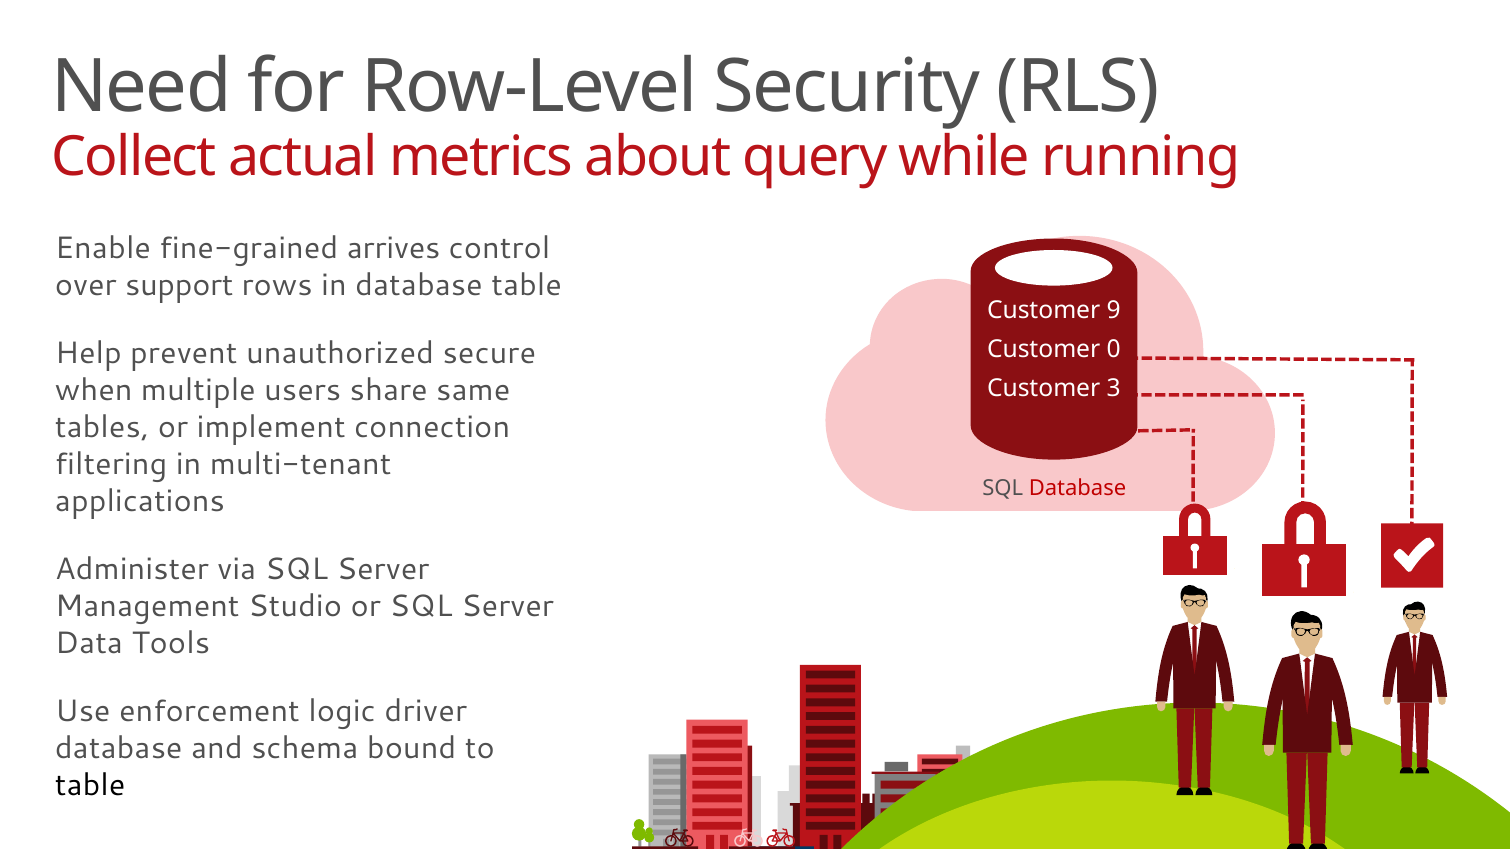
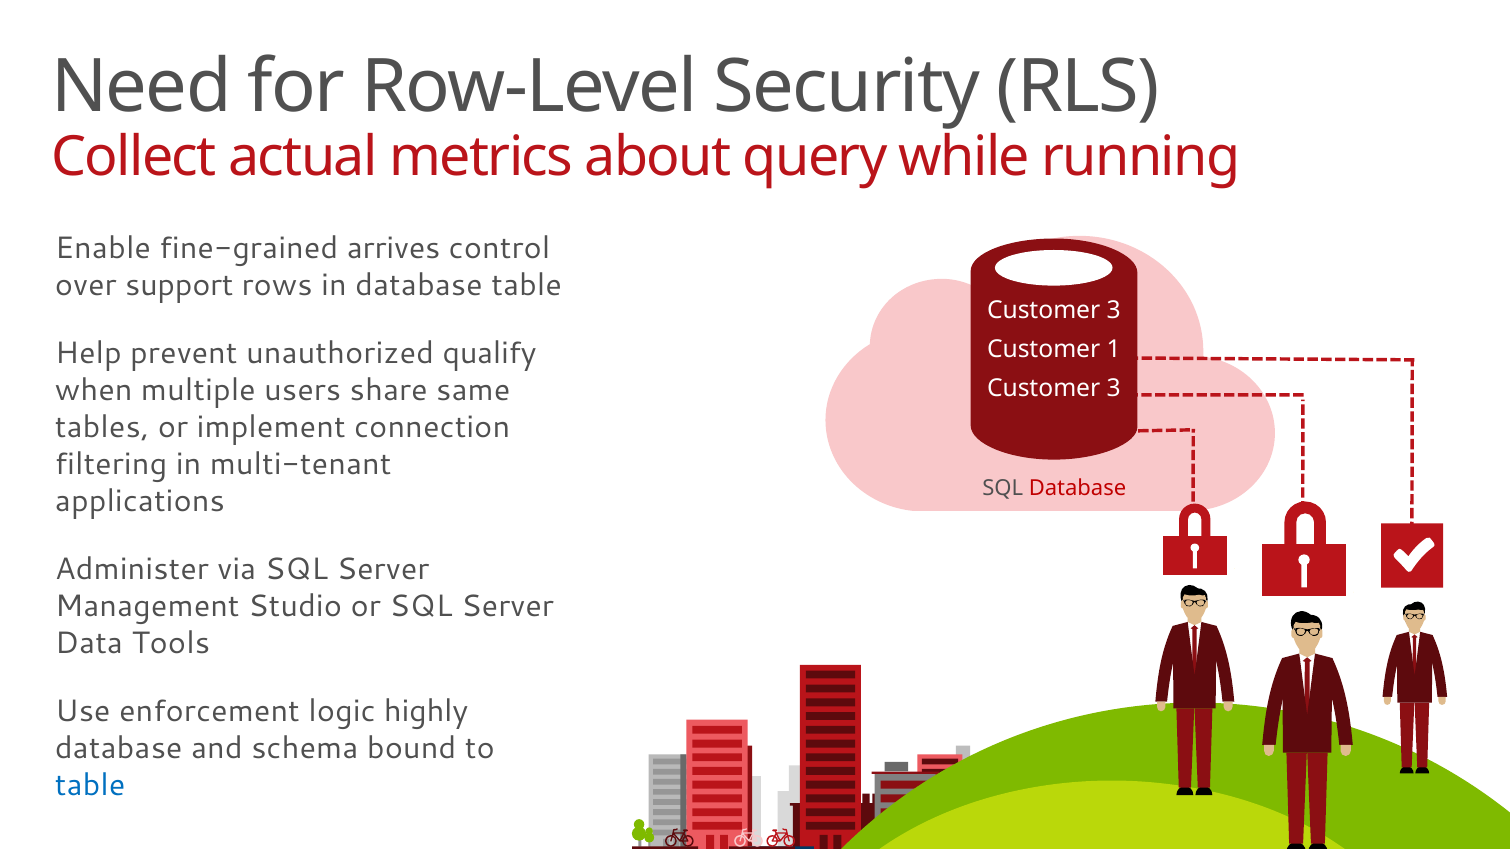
9: 9 -> 3 (1114, 311)
secure: secure -> qualify (490, 354)
0: 0 -> 1 (1114, 350)
driver: driver -> highly (426, 712)
table colour: black -> blue (90, 786)
